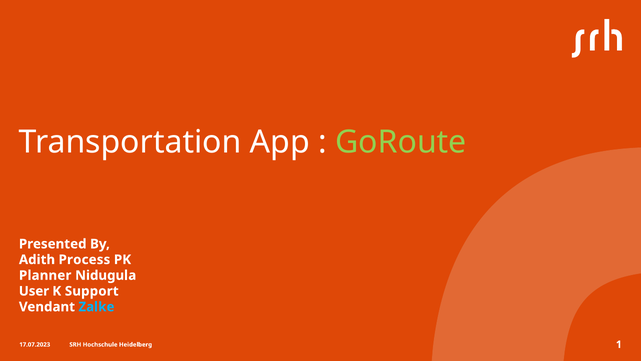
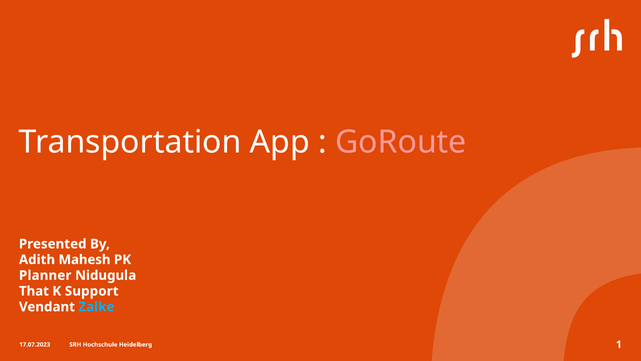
GoRoute colour: light green -> pink (401, 142)
Process: Process -> Mahesh (85, 259)
User: User -> That (34, 291)
